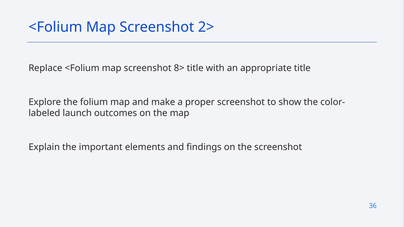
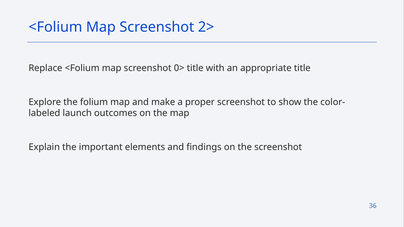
8>: 8> -> 0> (179, 68)
